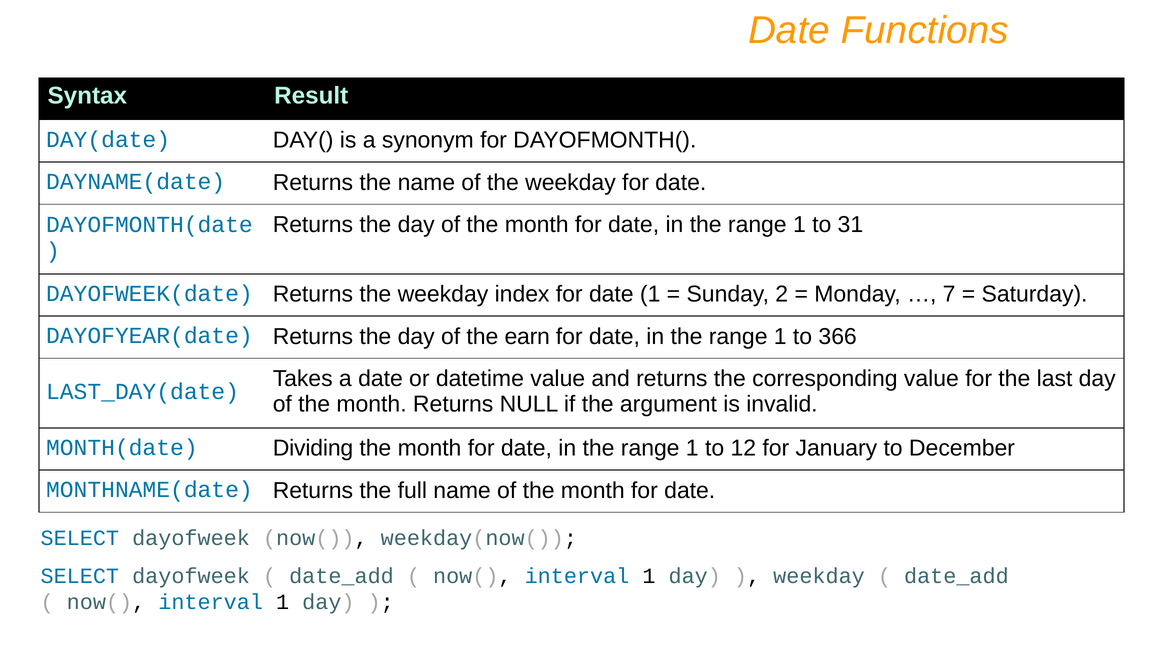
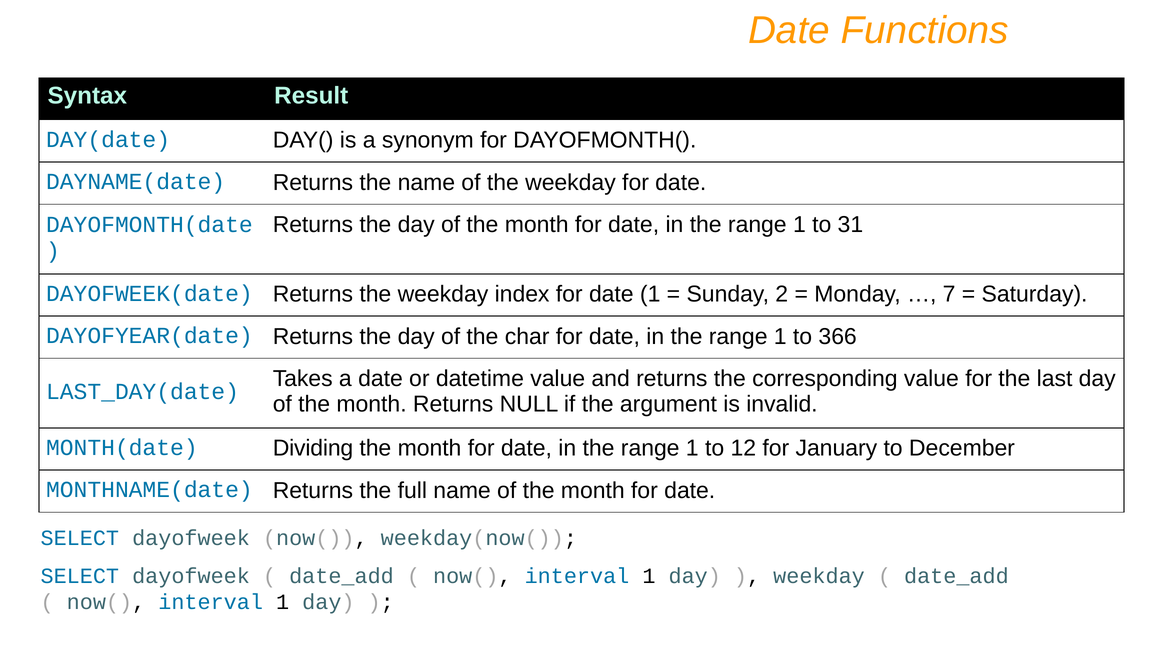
earn: earn -> char (527, 337)
